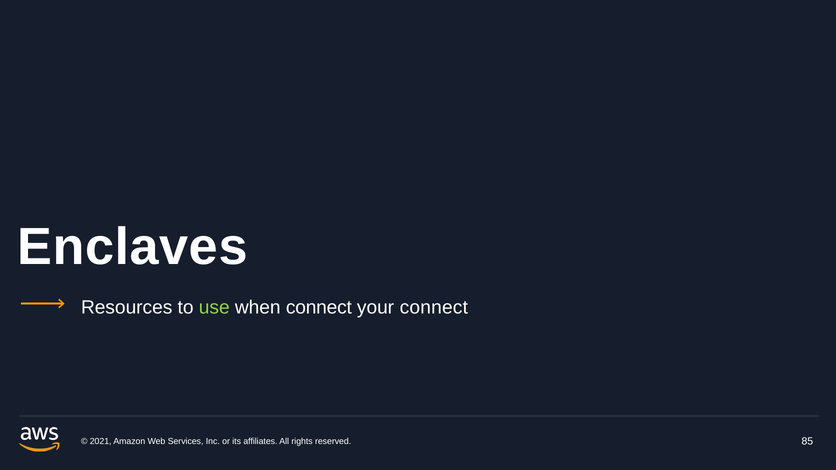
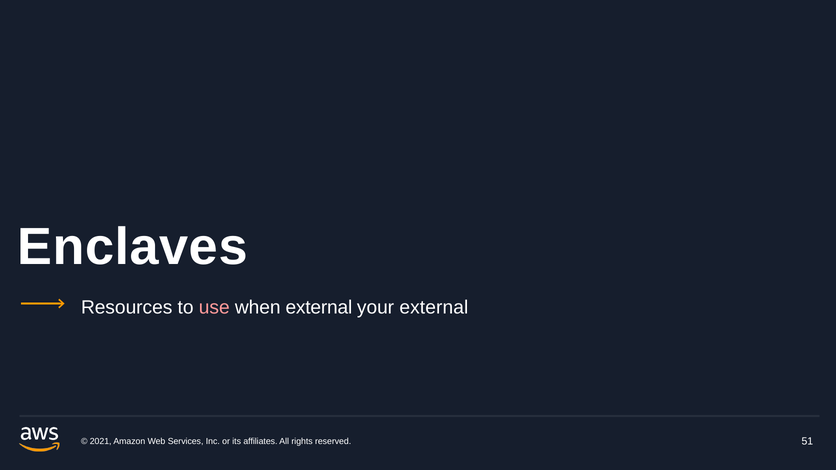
use colour: light green -> pink (214, 307)
when connect: connect -> external (319, 307)
your connect: connect -> external (434, 307)
85: 85 -> 51 (807, 442)
